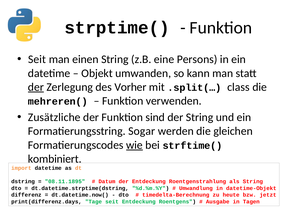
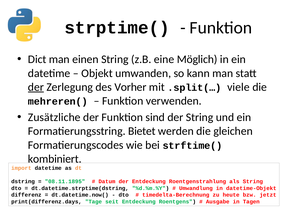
Seit: Seit -> Dict (37, 59)
Persons: Persons -> Möglich (197, 59)
class: class -> viele (238, 87)
Sogar: Sogar -> Bietet (142, 131)
wie underline: present -> none (134, 145)
